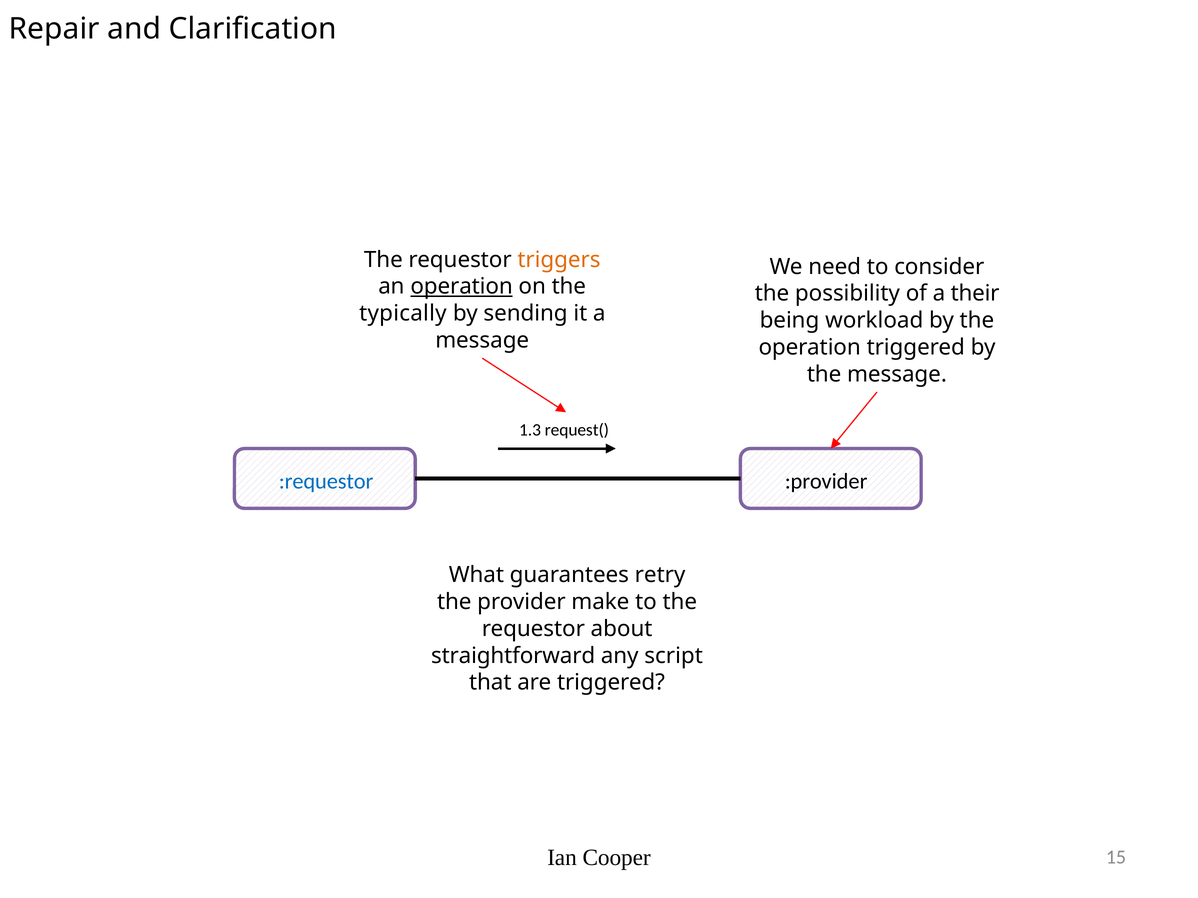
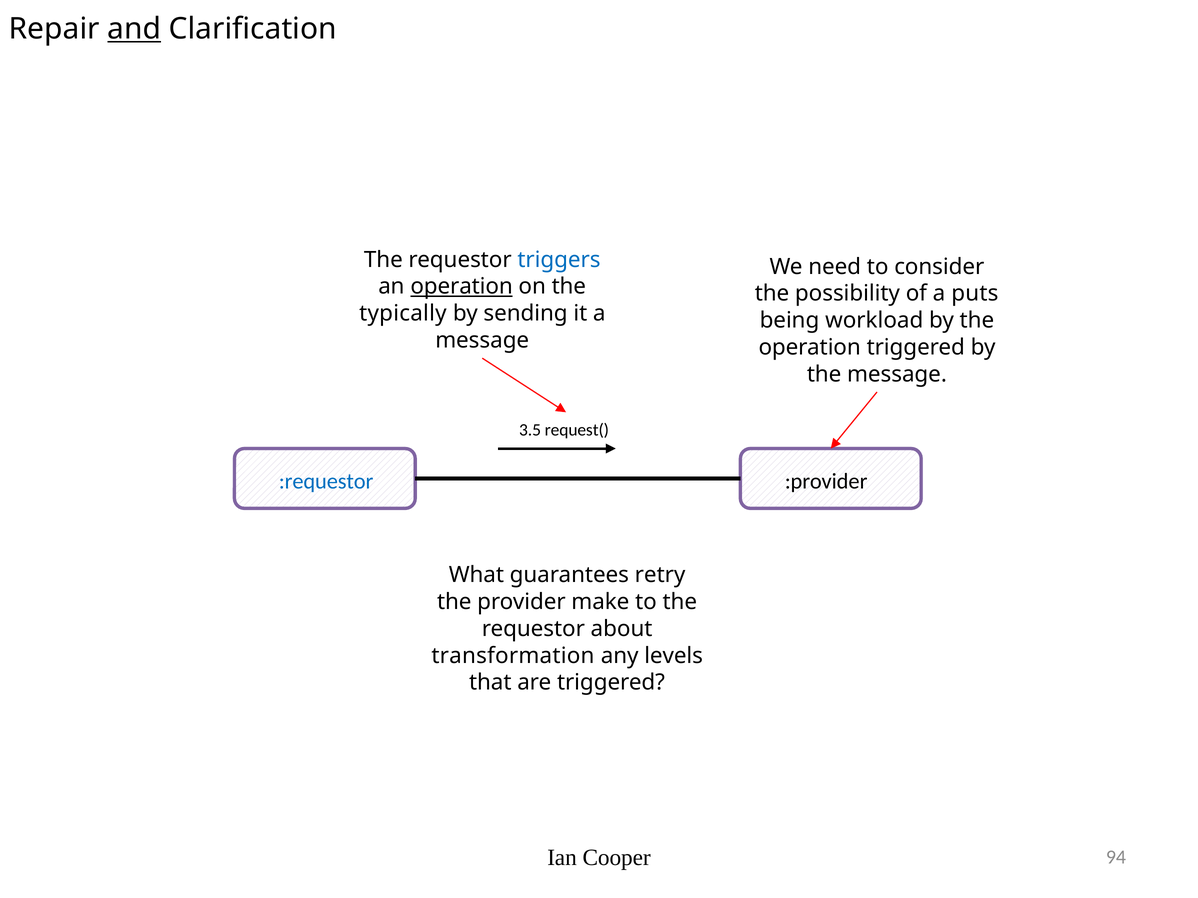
and underline: none -> present (134, 29)
triggers colour: orange -> blue (559, 260)
their: their -> puts (975, 294)
1.3: 1.3 -> 3.5 (530, 430)
straightforward: straightforward -> transformation (513, 656)
script: script -> levels (674, 656)
15: 15 -> 94 (1116, 858)
